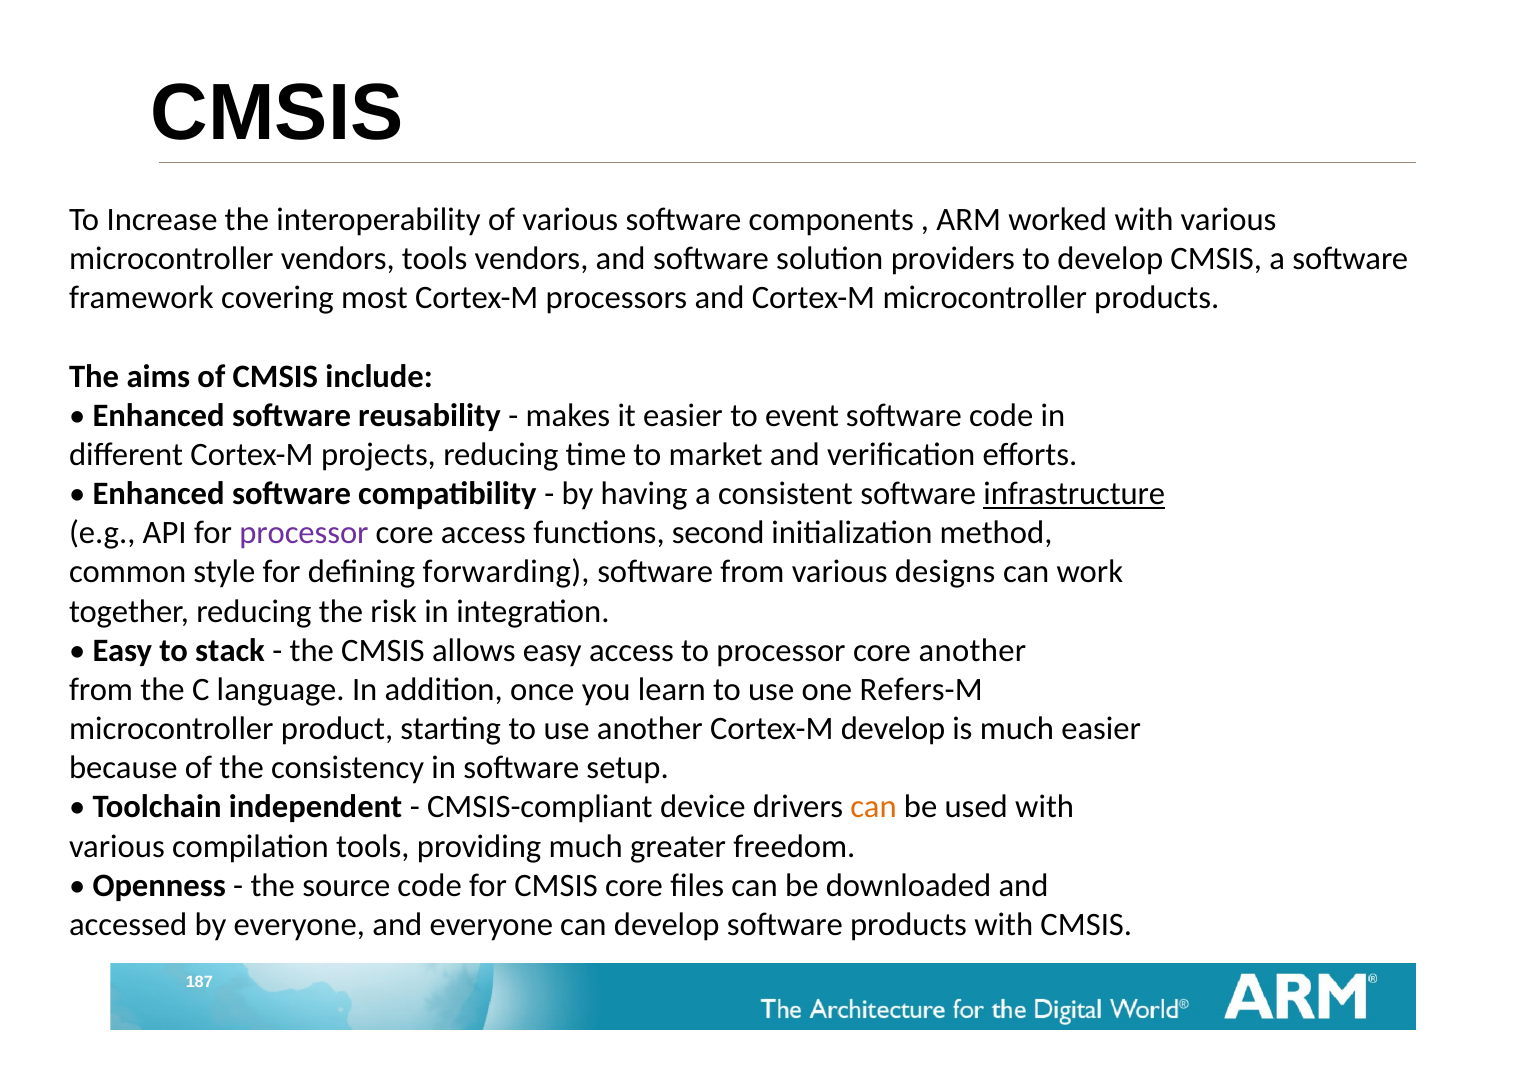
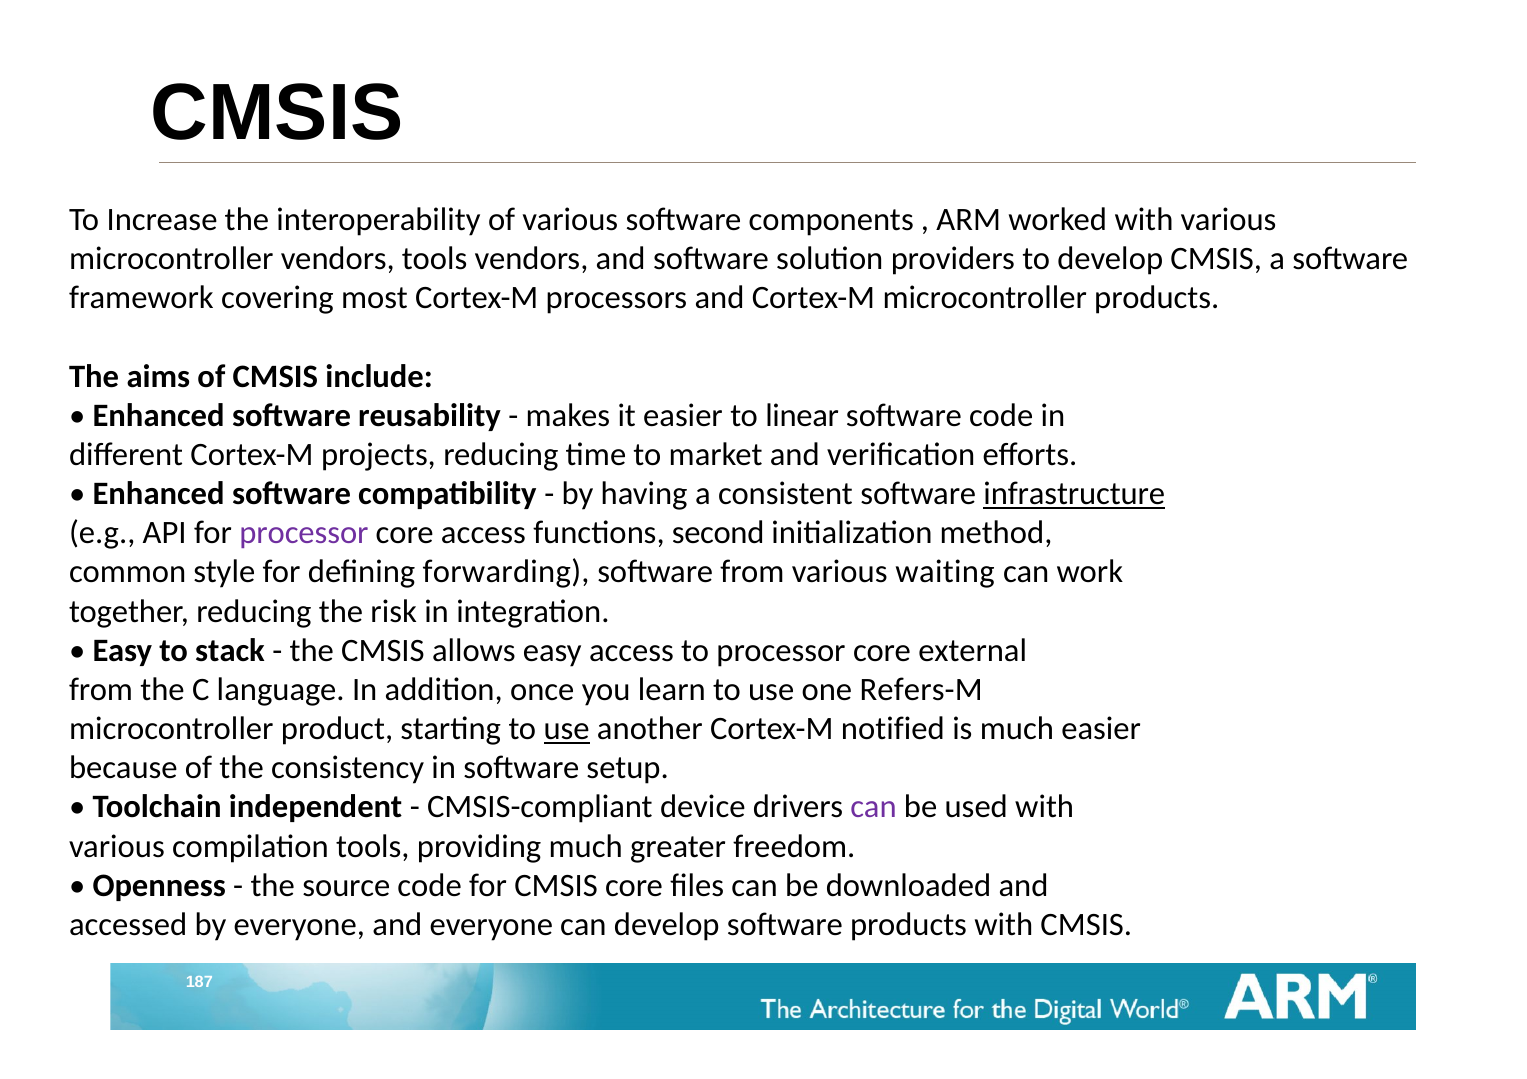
event: event -> linear (802, 415)
designs: designs -> waiting (945, 572)
core another: another -> external (973, 650)
use underline: none -> present (567, 729)
Cortex-M develop: develop -> notified (893, 729)
can colour: orange -> purple (873, 807)
